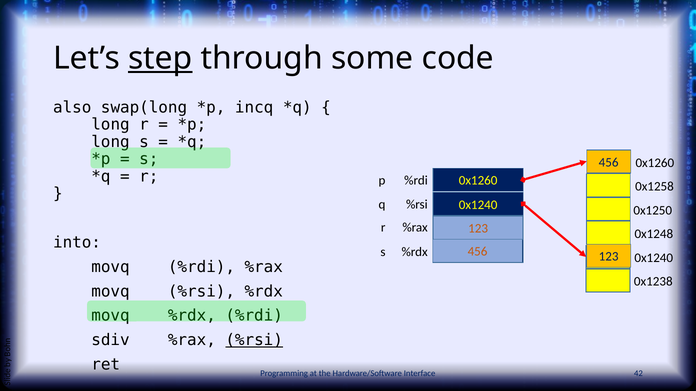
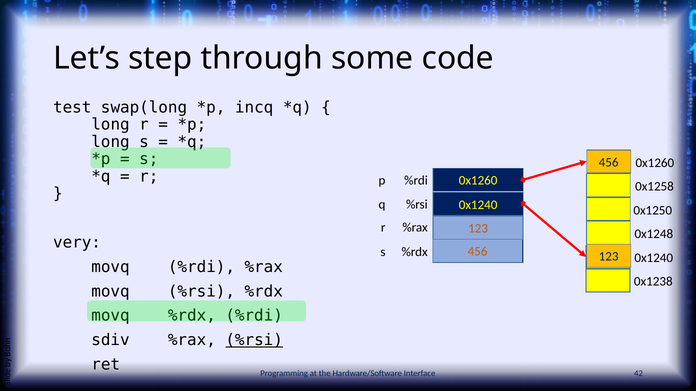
step underline: present -> none (160, 58)
also: also -> test (72, 108)
into: into -> very (77, 243)
